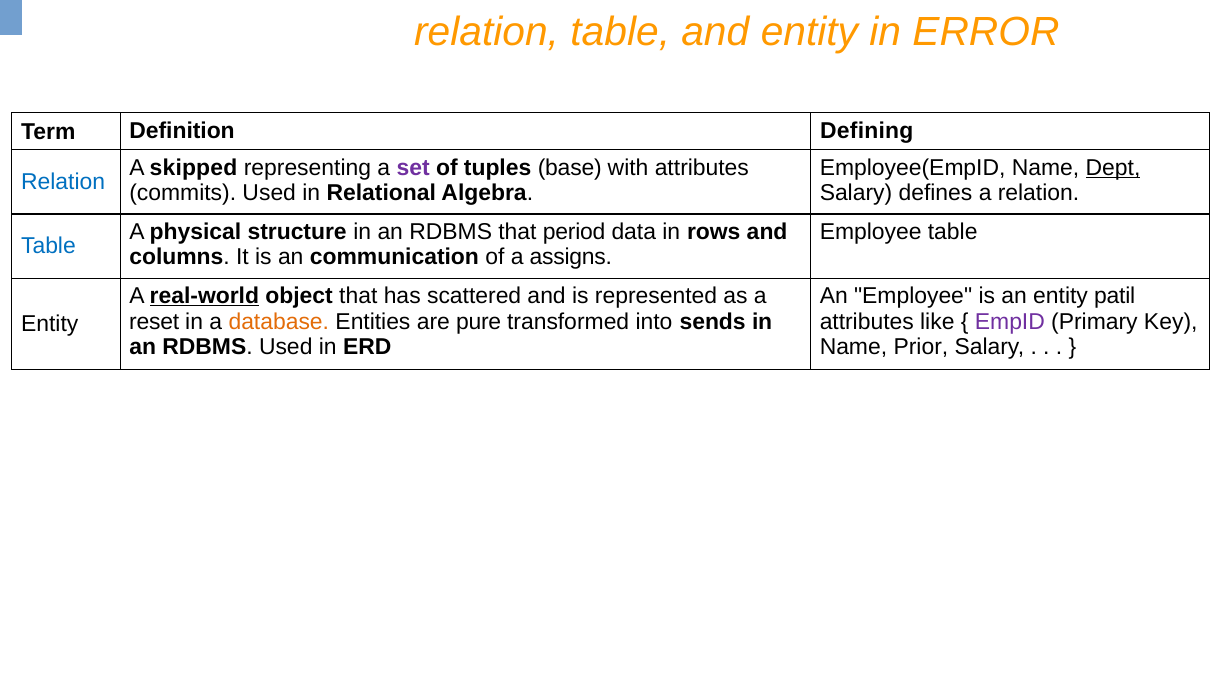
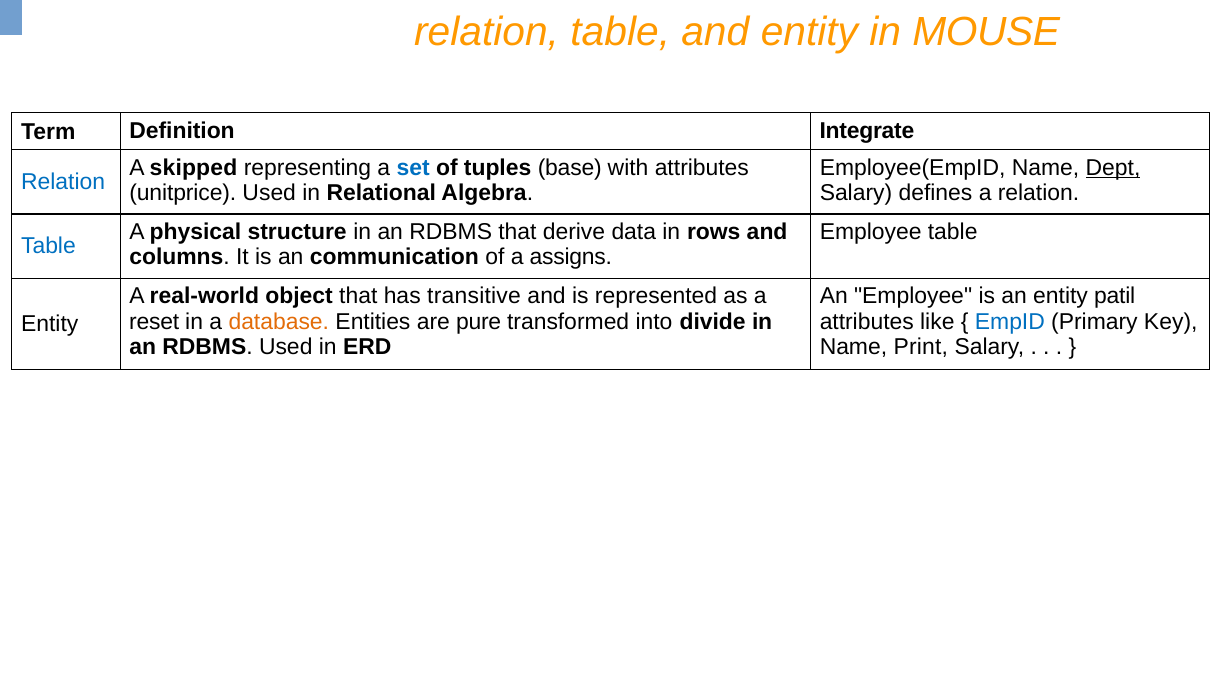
ERROR: ERROR -> MOUSE (986, 32)
Defining: Defining -> Integrate (867, 131)
set colour: purple -> blue (413, 168)
commits: commits -> unitprice (183, 193)
period: period -> derive (574, 232)
real-world underline: present -> none (204, 296)
scattered: scattered -> transitive (474, 296)
sends: sends -> divide (713, 322)
EmpID colour: purple -> blue (1010, 322)
Prior: Prior -> Print (921, 347)
